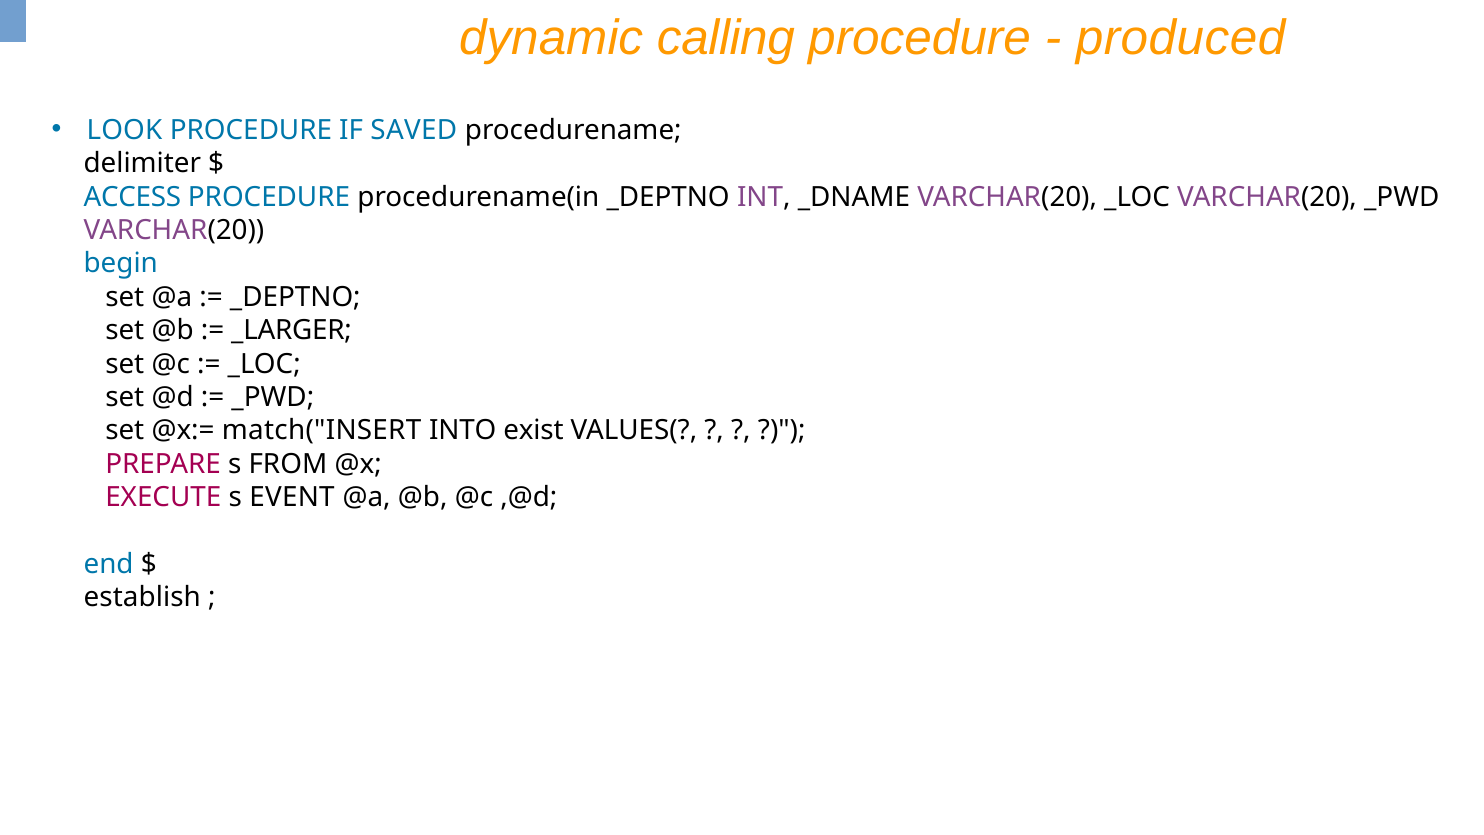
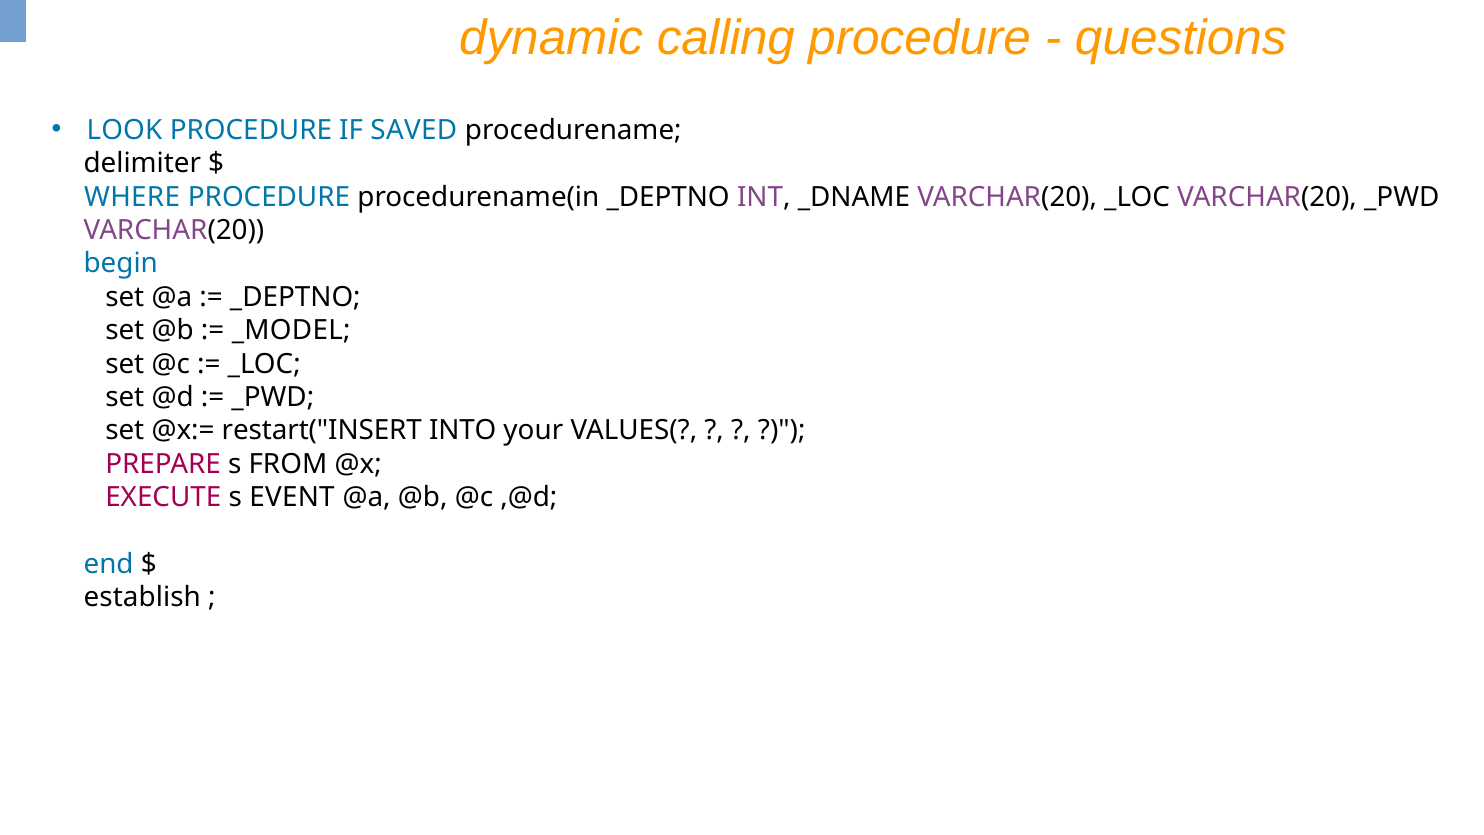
produced: produced -> questions (1181, 39)
ACCESS: ACCESS -> WHERE (132, 197)
_LARGER: _LARGER -> _MODEL (291, 330)
match("INSERT: match("INSERT -> restart("INSERT (322, 431)
exist: exist -> your (533, 431)
